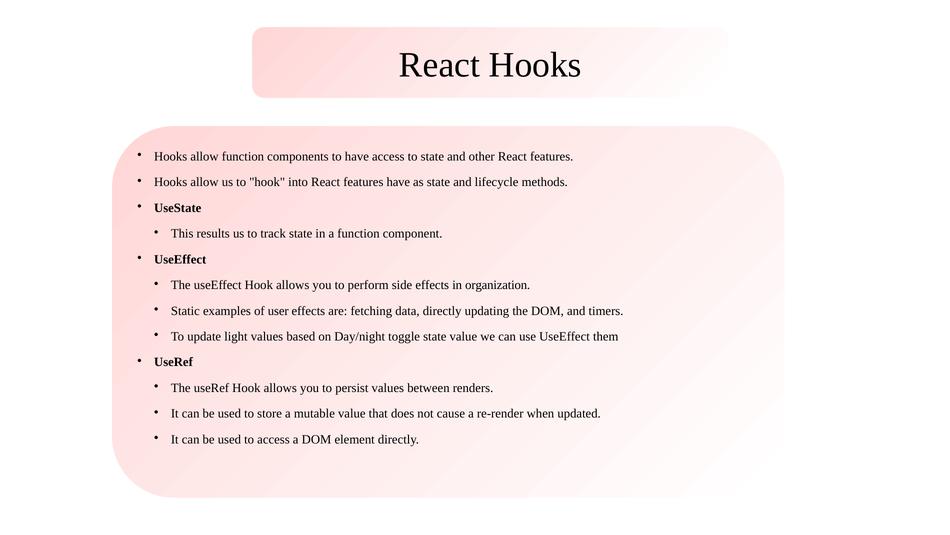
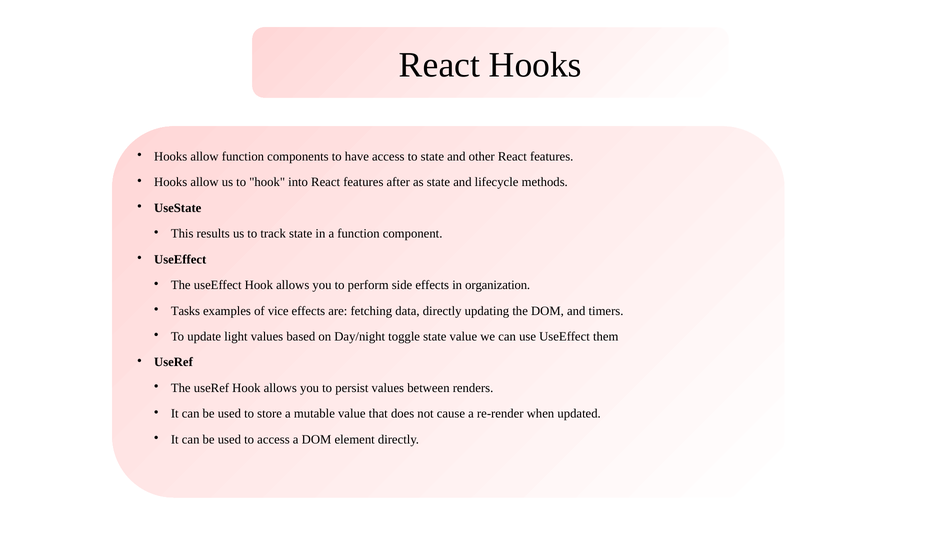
features have: have -> after (398, 182)
Static: Static -> Tasks (185, 310)
user: user -> vice (278, 310)
